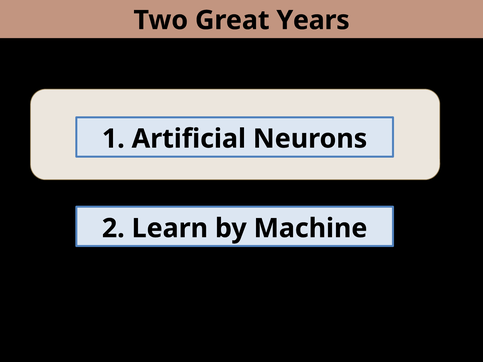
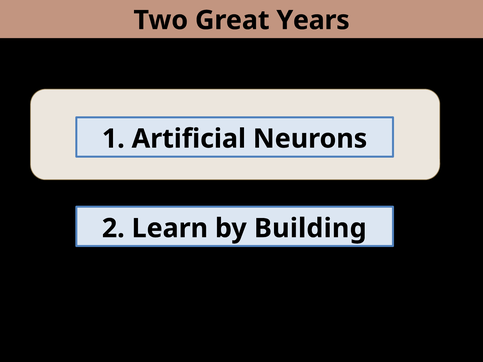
Machine: Machine -> Building (310, 228)
